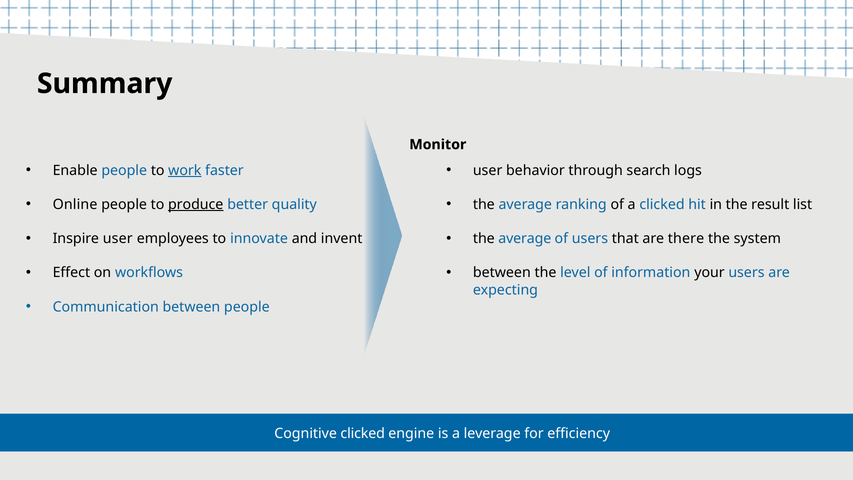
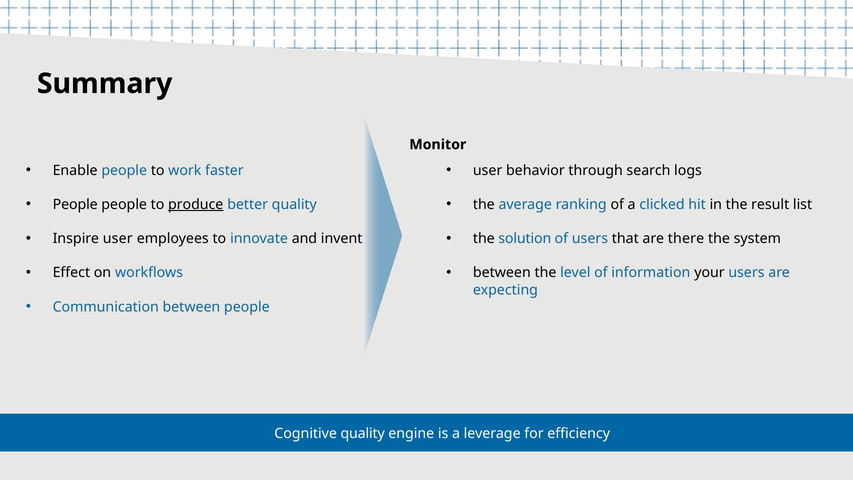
work underline: present -> none (185, 170)
Online: Online -> People (75, 204)
average: average -> solution (525, 239)
Cognitive clicked: clicked -> quality (363, 433)
